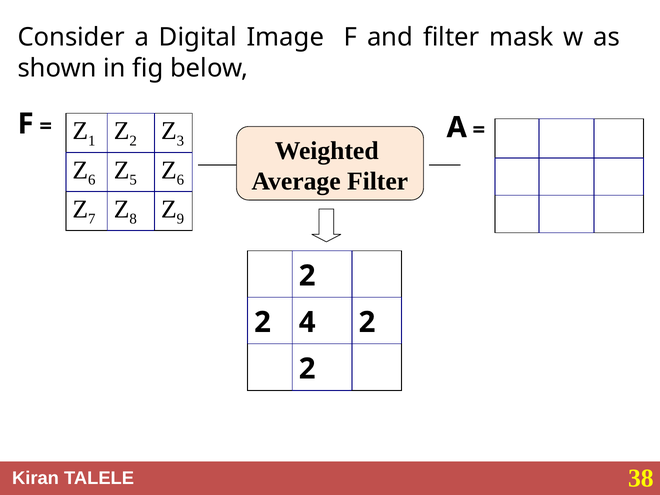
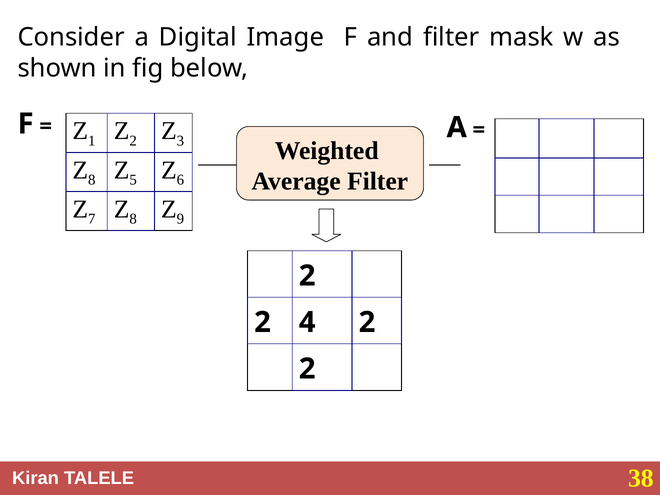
6: 6 -> 8 (92, 180)
